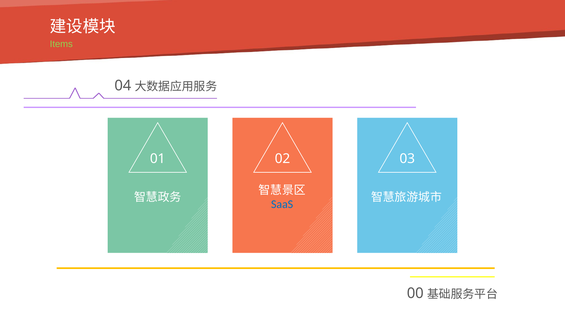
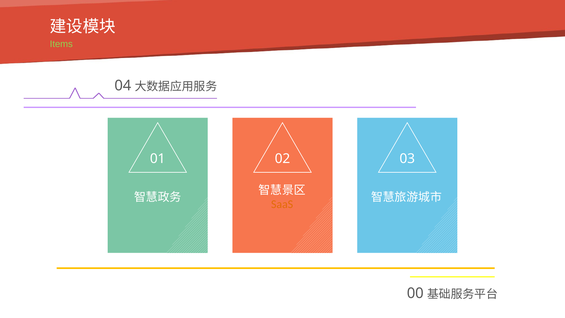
SaaS colour: blue -> orange (282, 204)
